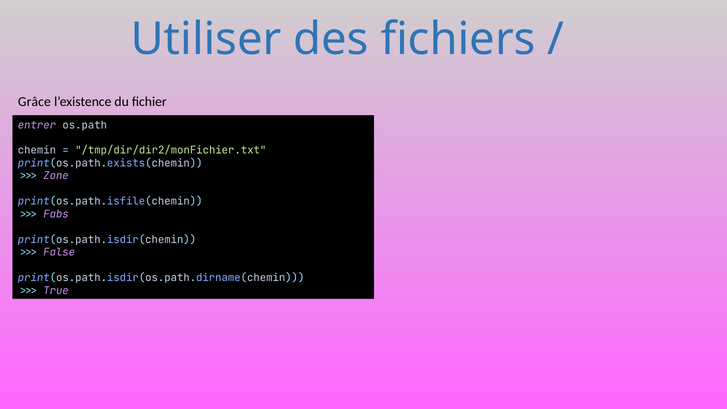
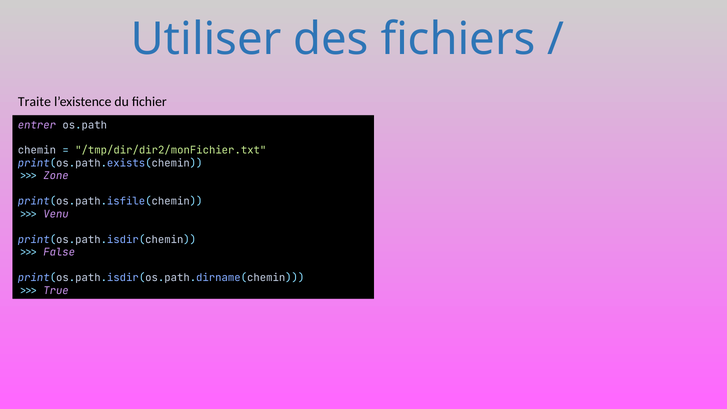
Grâce: Grâce -> Traite (34, 102)
Fabs: Fabs -> Venu (56, 214)
